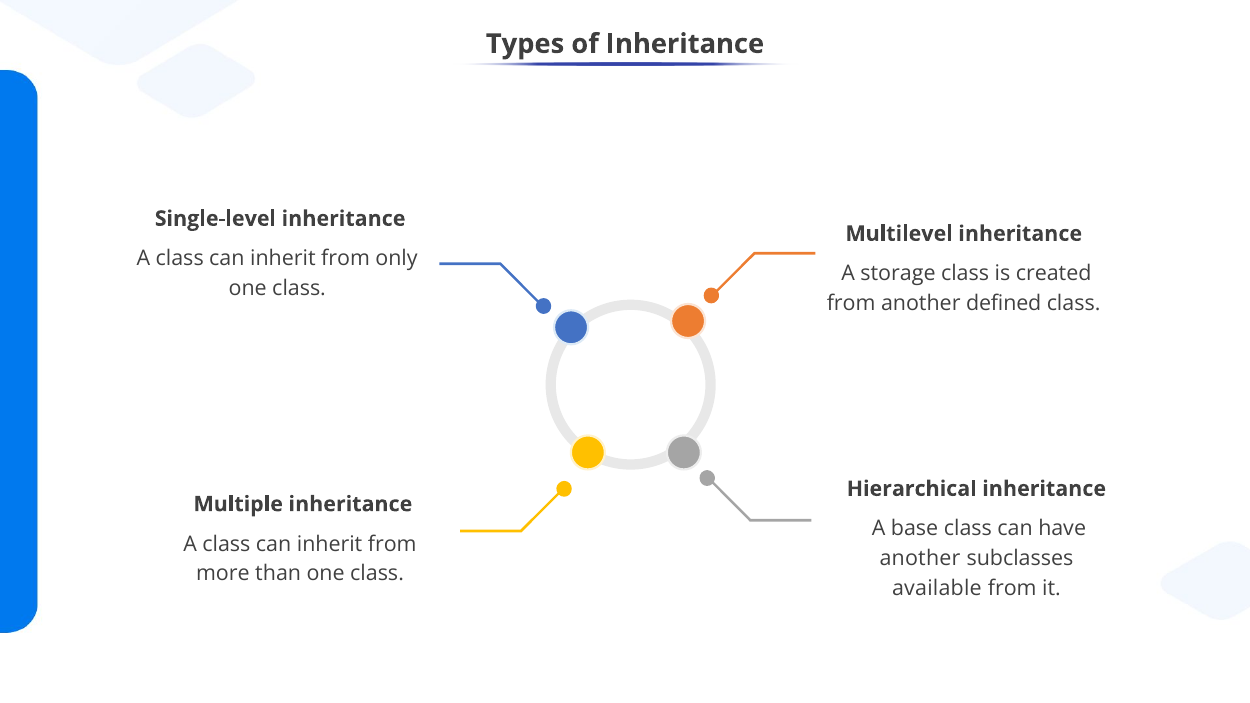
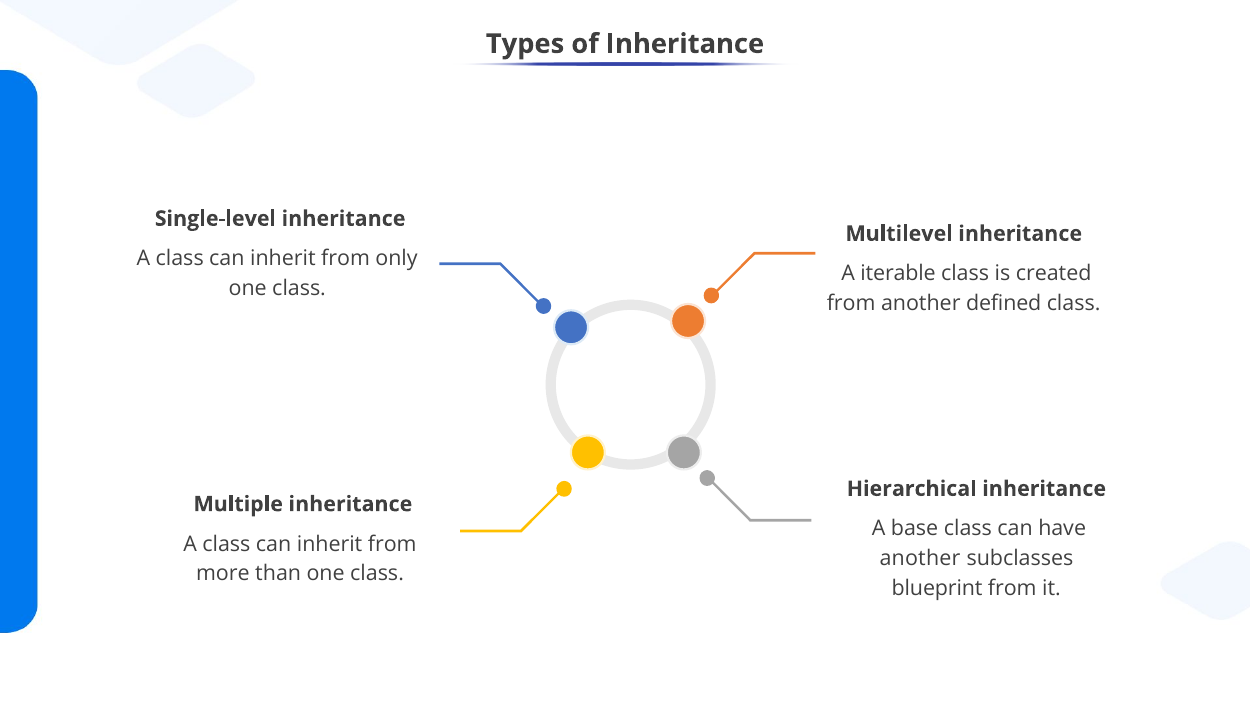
storage: storage -> iterable (898, 274)
available: available -> blueprint (937, 588)
